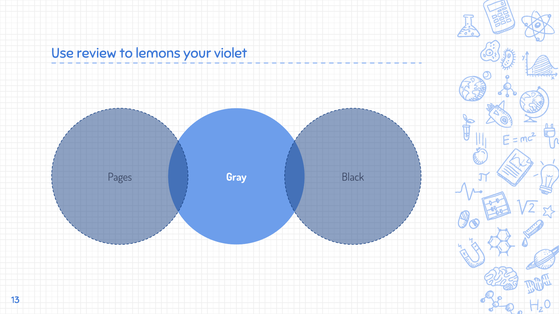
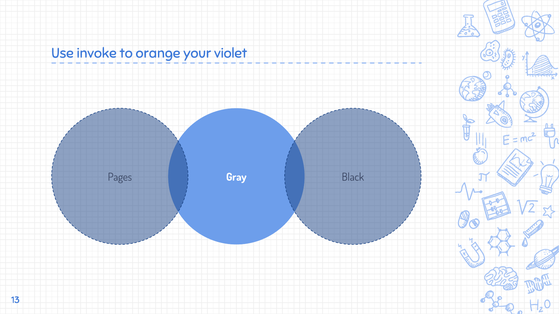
review: review -> invoke (97, 53)
lemons: lemons -> orange (158, 53)
